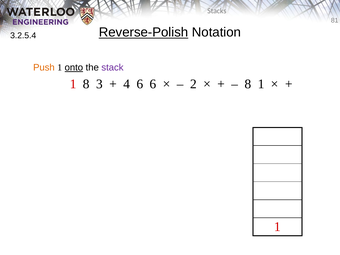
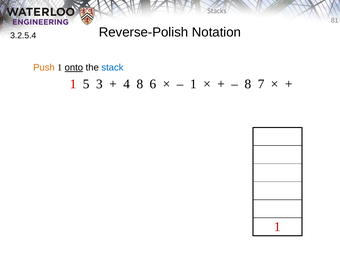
Reverse-Polish underline: present -> none (144, 32)
stack colour: purple -> blue (112, 68)
1 8: 8 -> 5 (86, 84)
4 6: 6 -> 8 (140, 84)
2: 2 -> 1 (193, 84)
8 1: 1 -> 7 (261, 84)
